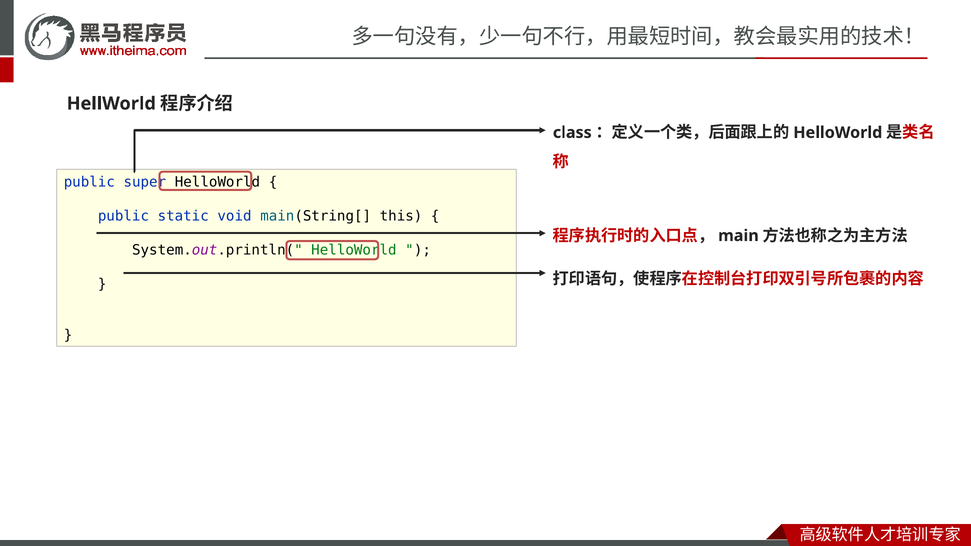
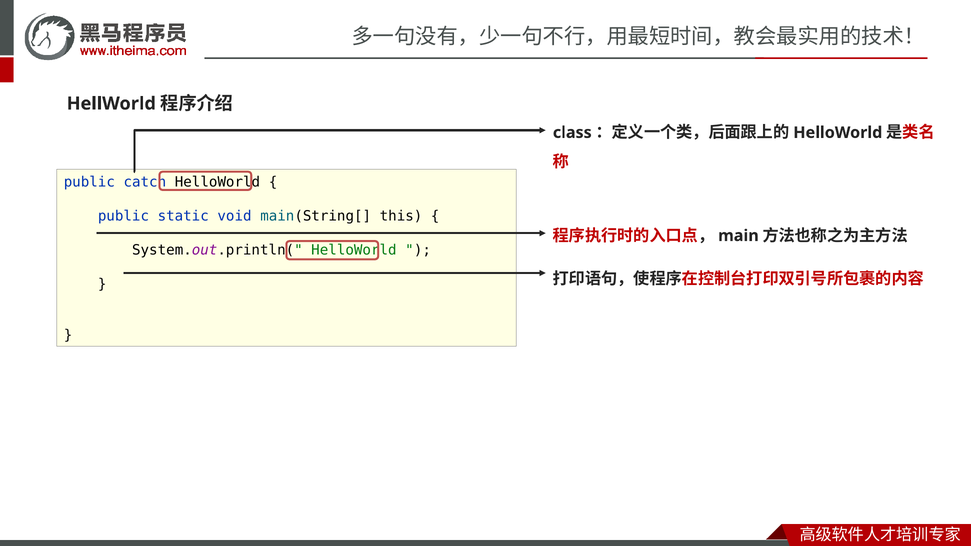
super: super -> catch (145, 182)
